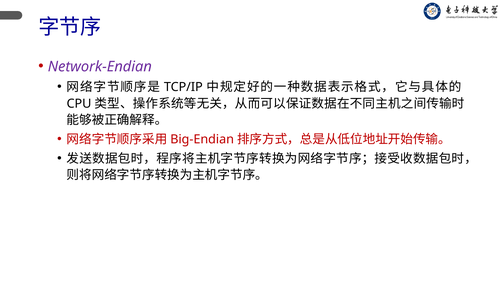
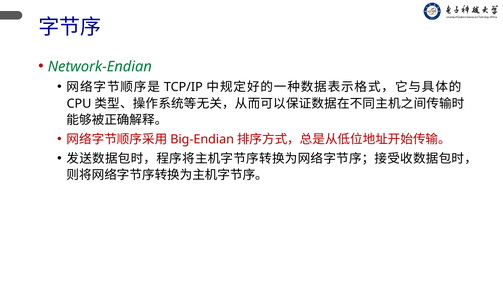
Network-Endian colour: purple -> green (100, 67)
